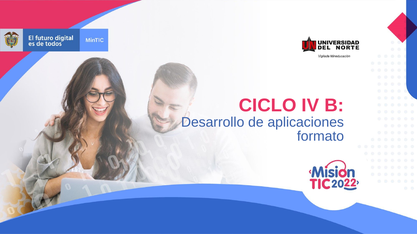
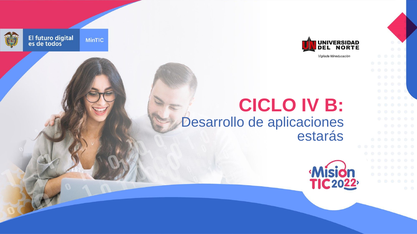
formato: formato -> estarás (320, 137)
